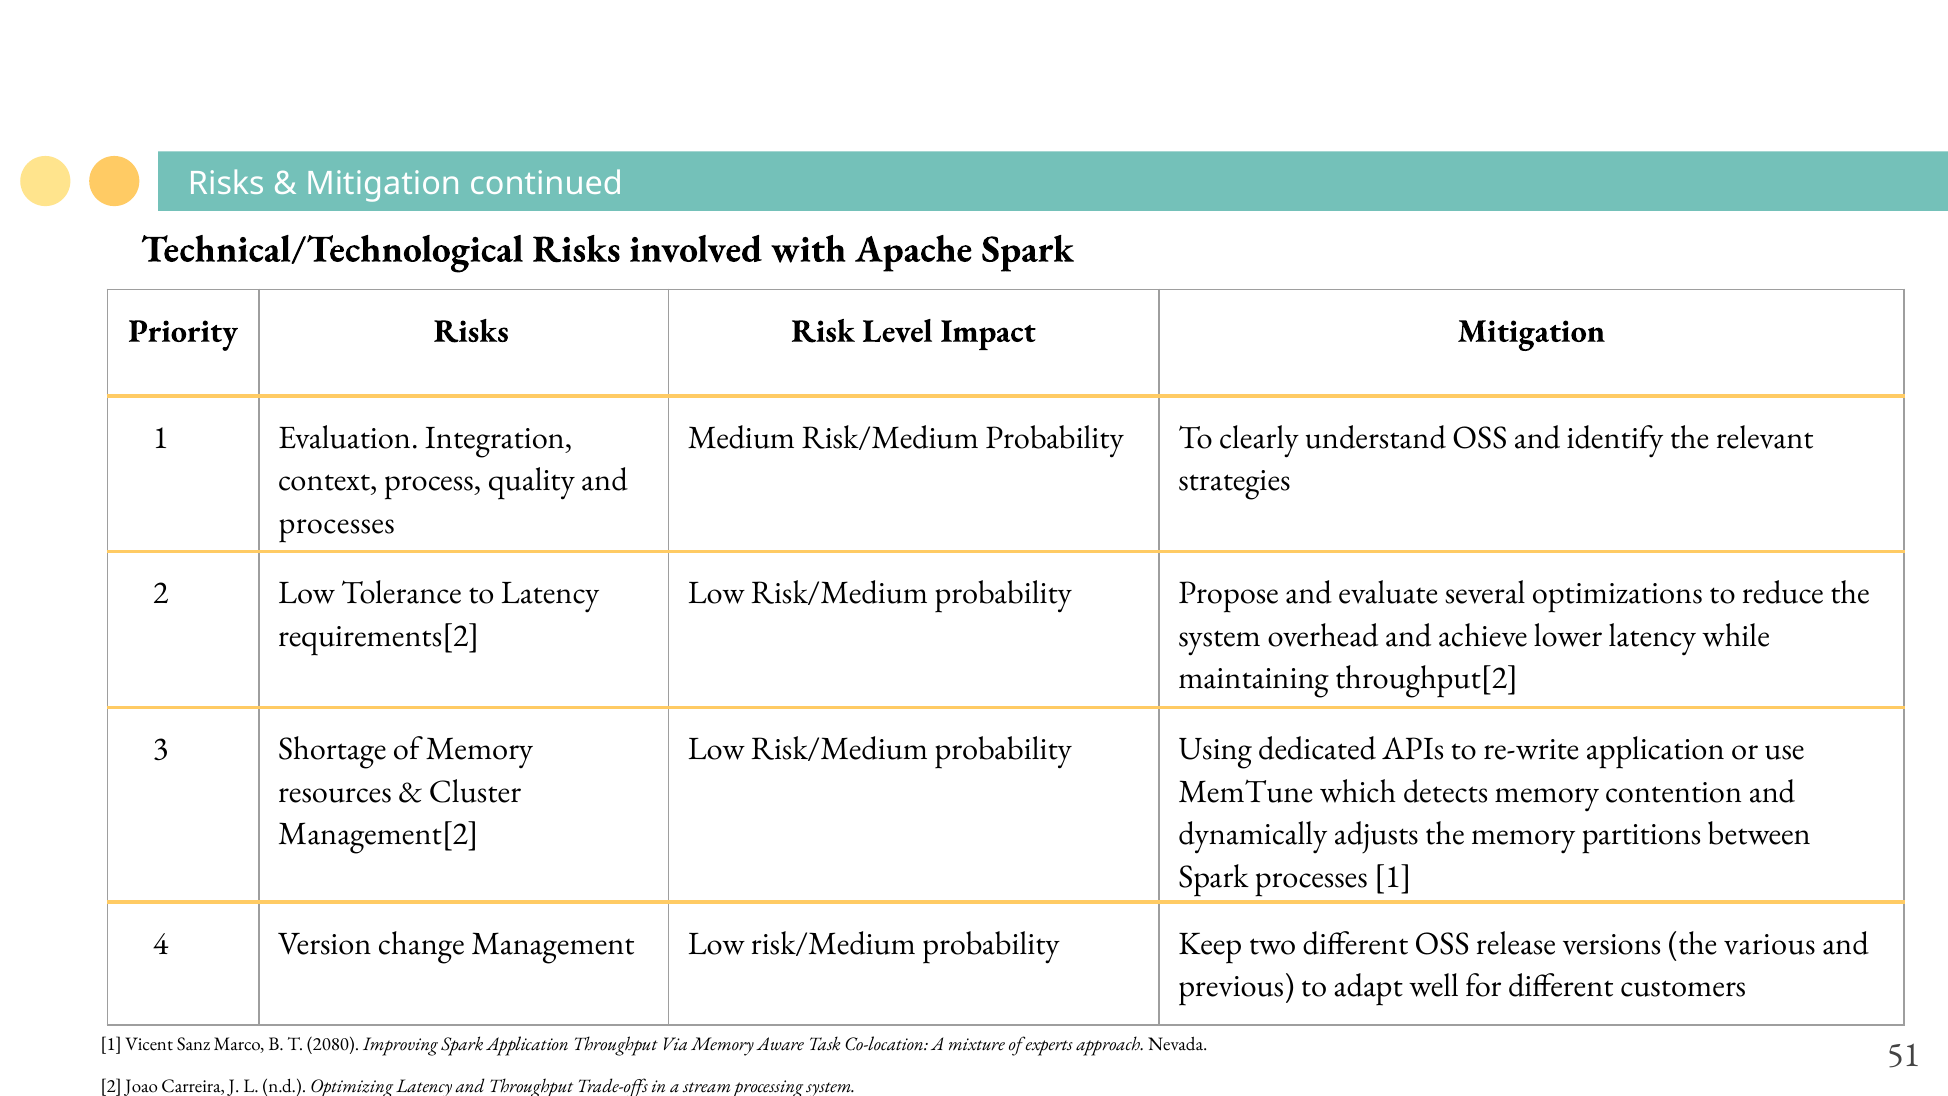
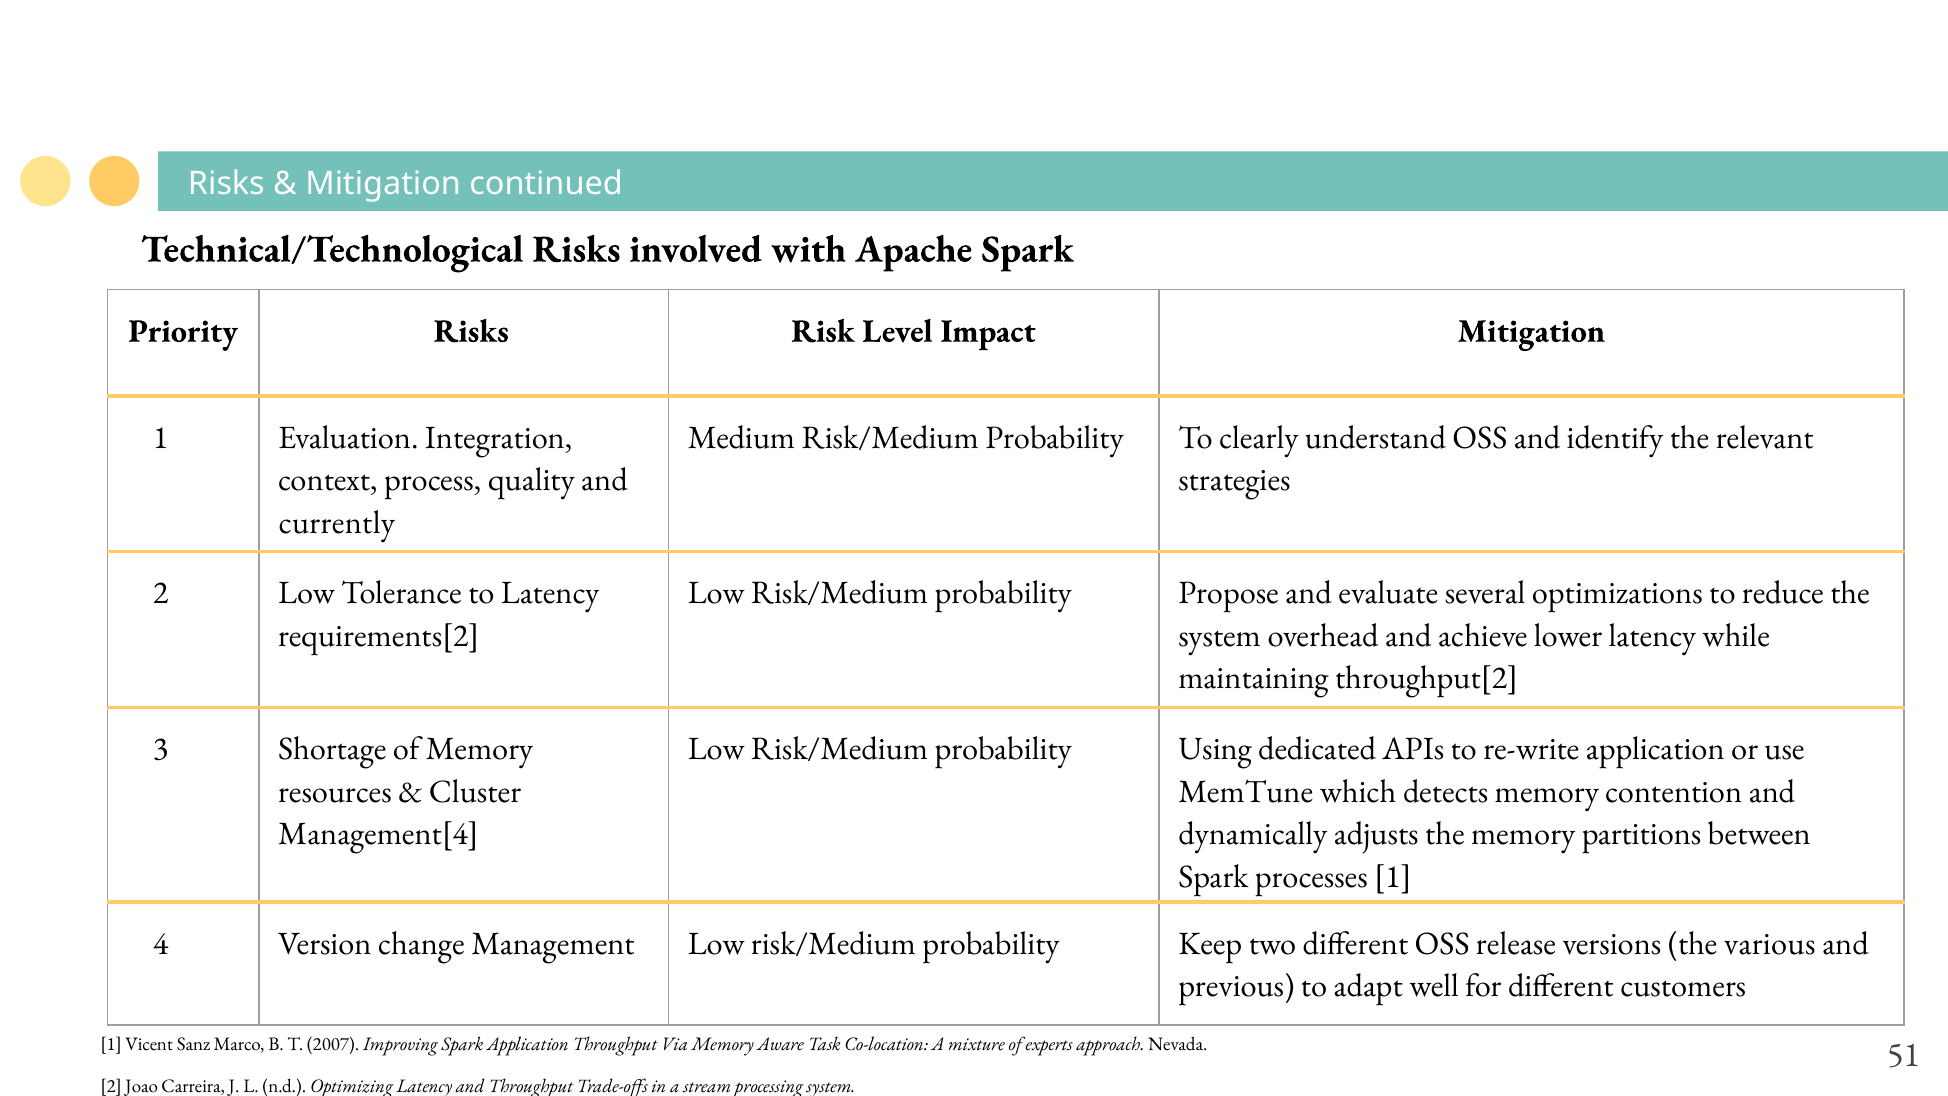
processes: processes -> currently (337, 522)
Management[2: Management[2 -> Management[4 (378, 834)
2080: 2080 -> 2007 (333, 1044)
